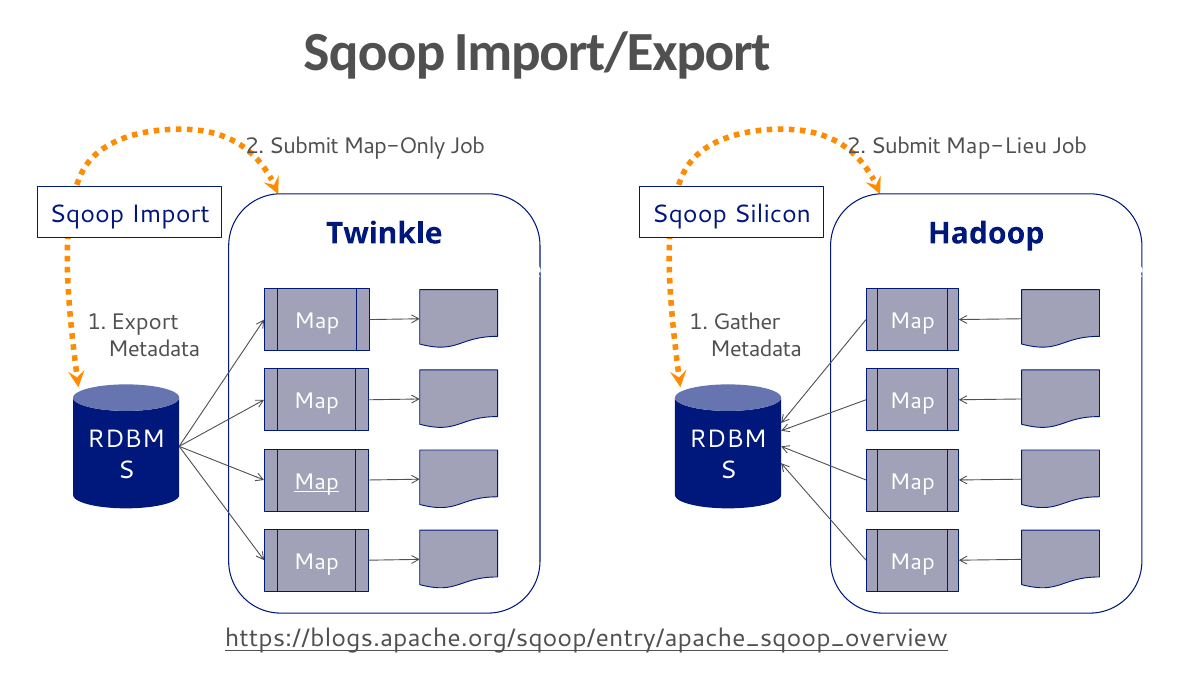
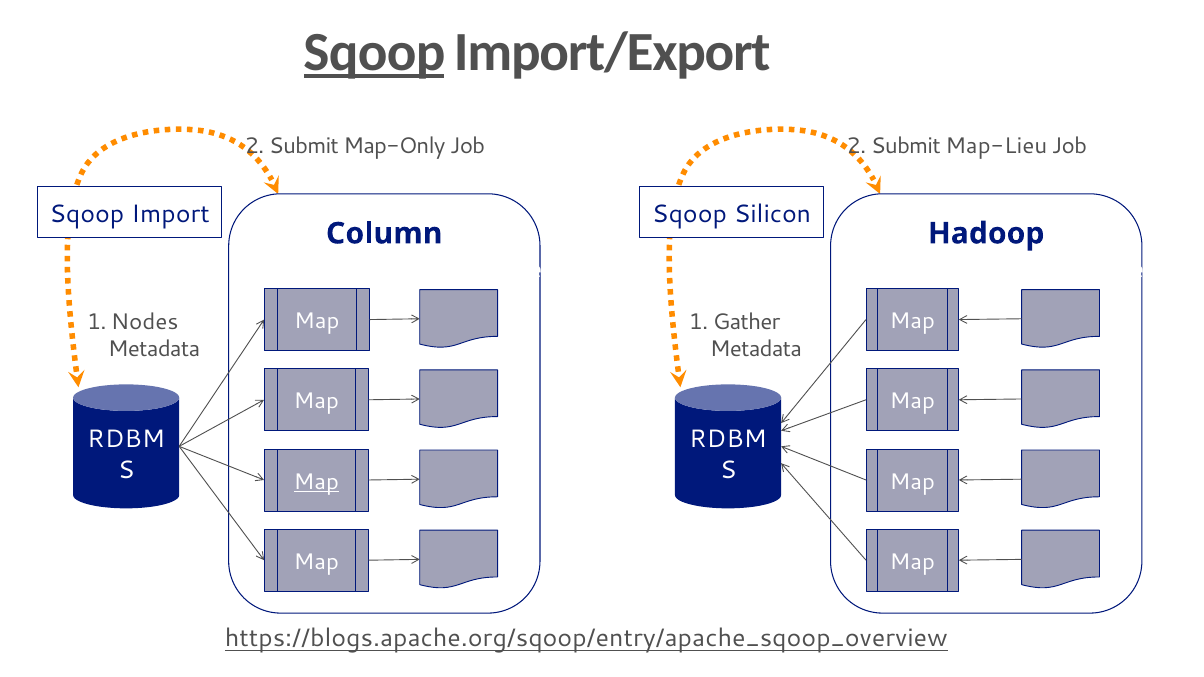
Sqoop underline: none -> present (374, 52)
Twinkle: Twinkle -> Column (384, 234)
Export: Export -> Nodes (145, 322)
